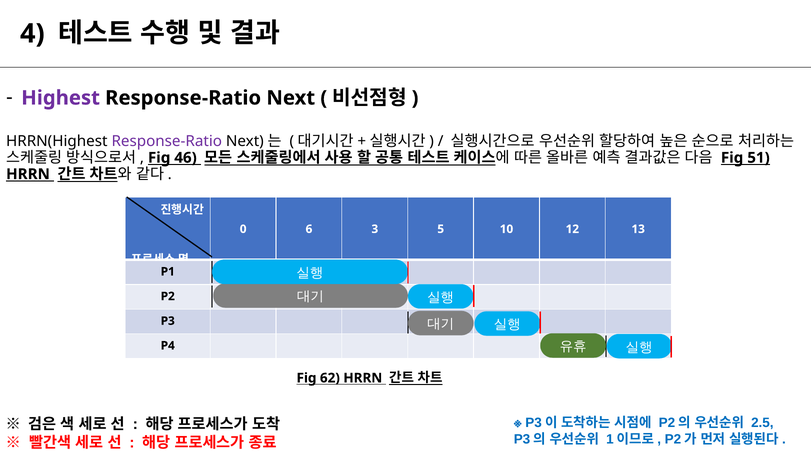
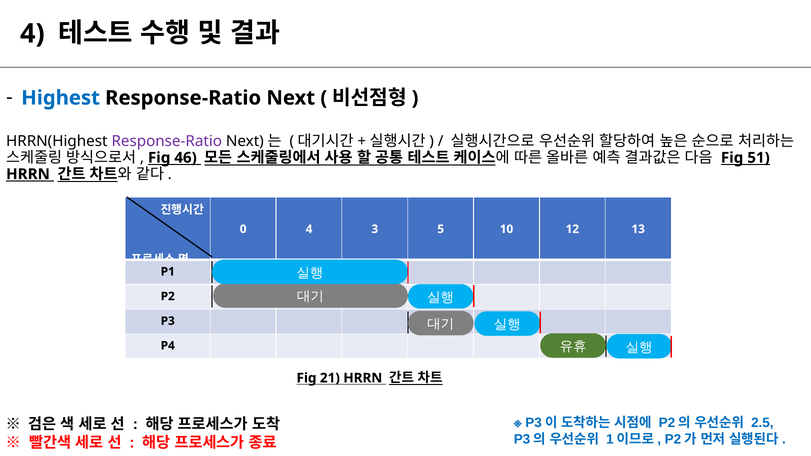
Highest colour: purple -> blue (61, 98)
0 6: 6 -> 4 (309, 229)
62: 62 -> 21 (330, 378)
